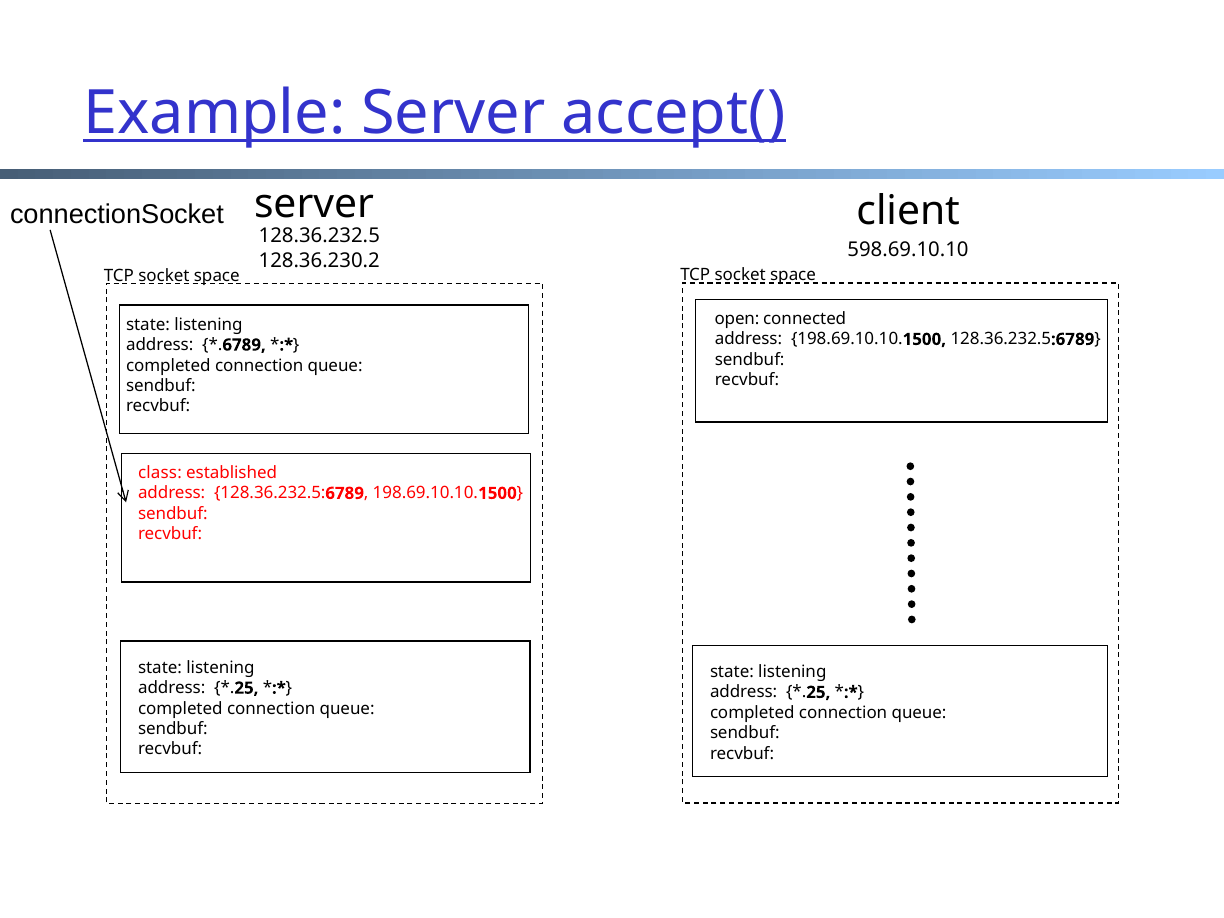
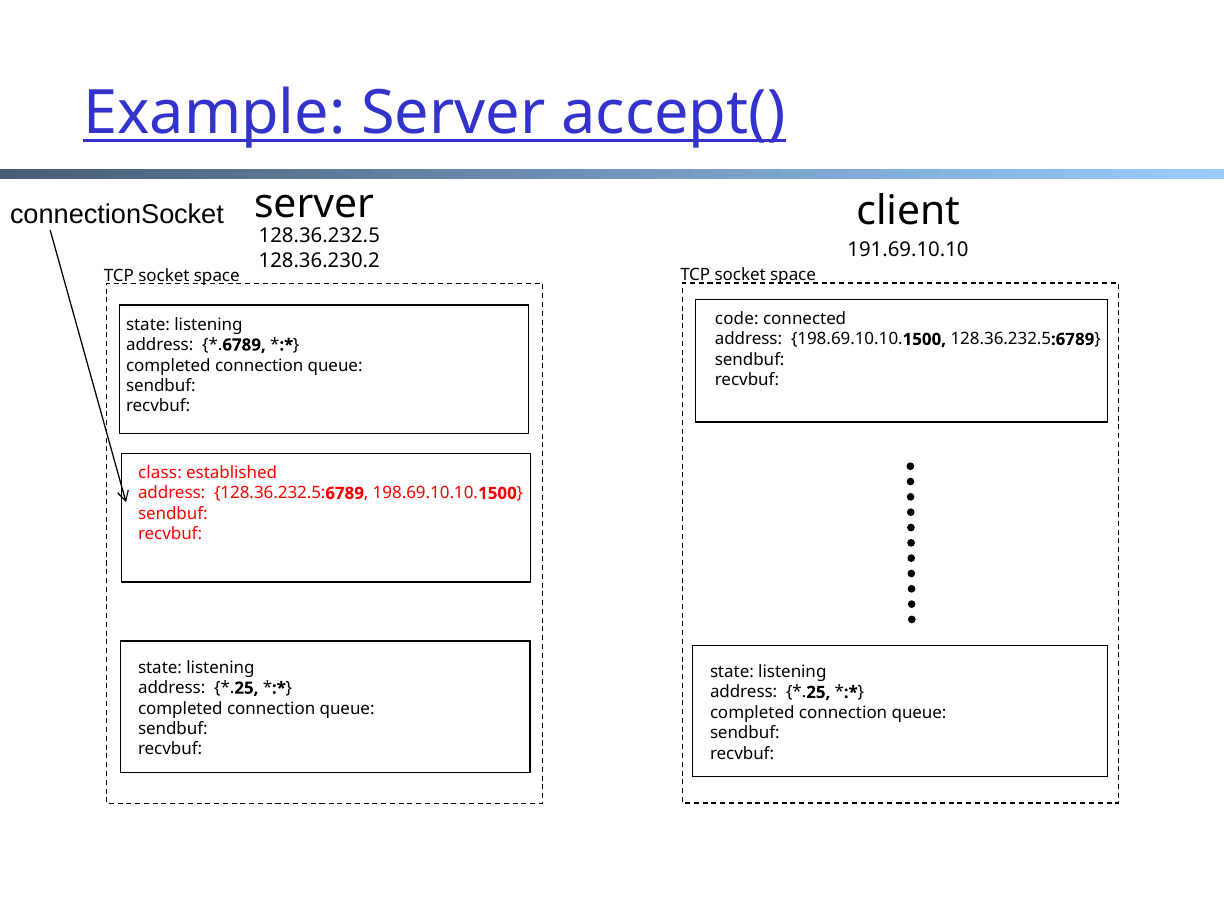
598.69.10.10: 598.69.10.10 -> 191.69.10.10 (908, 250)
open: open -> code (737, 319)
